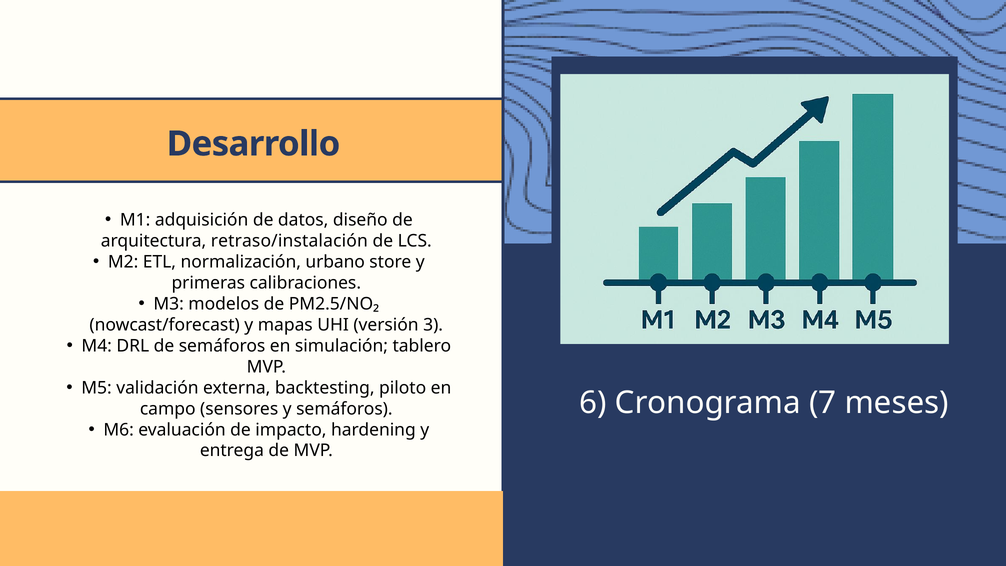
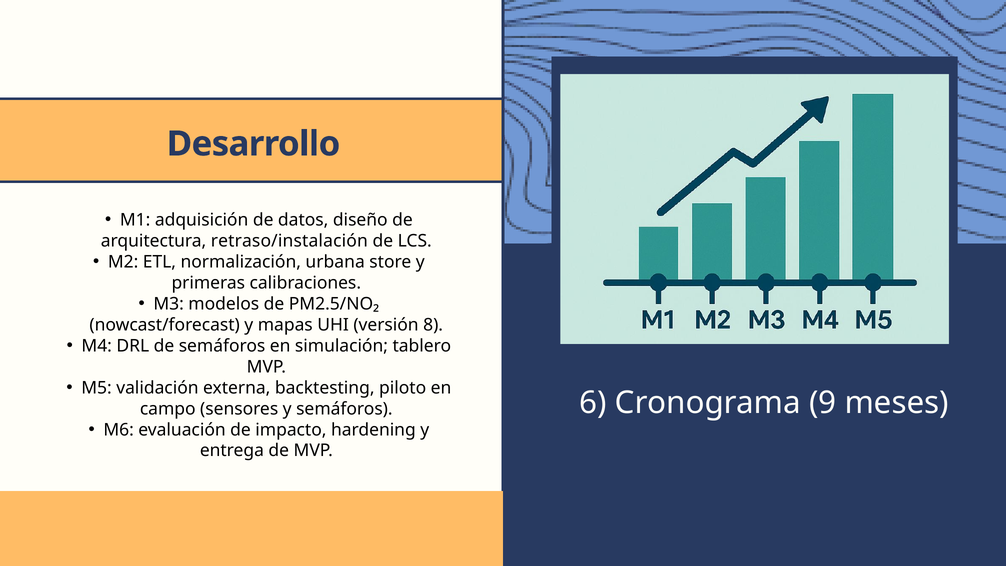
urbano: urbano -> urbana (335, 262)
3: 3 -> 8 (433, 325)
7: 7 -> 9 (823, 403)
